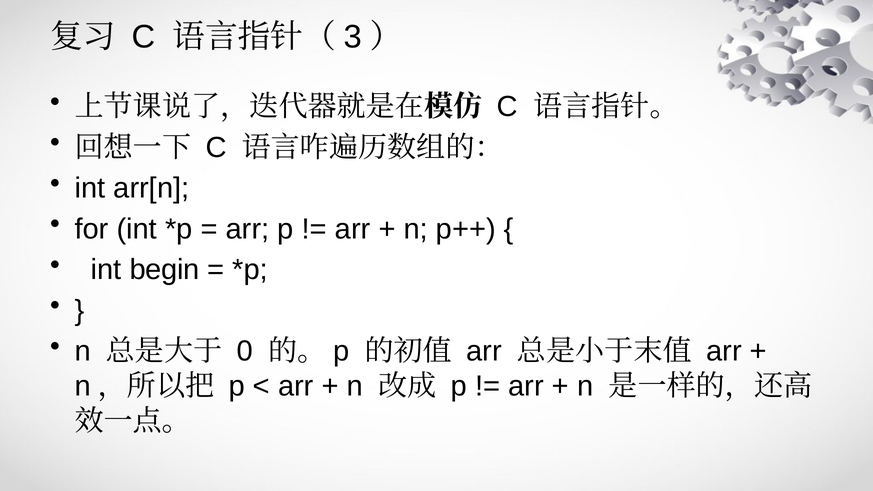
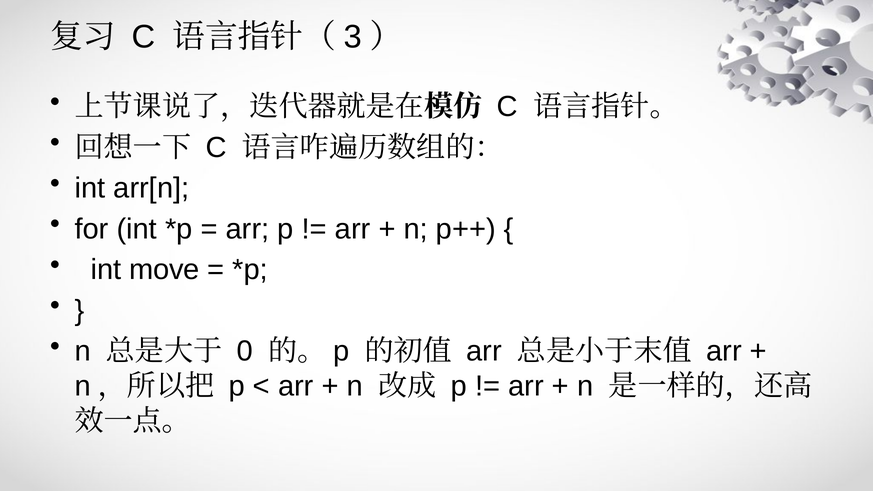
begin: begin -> move (165, 270)
